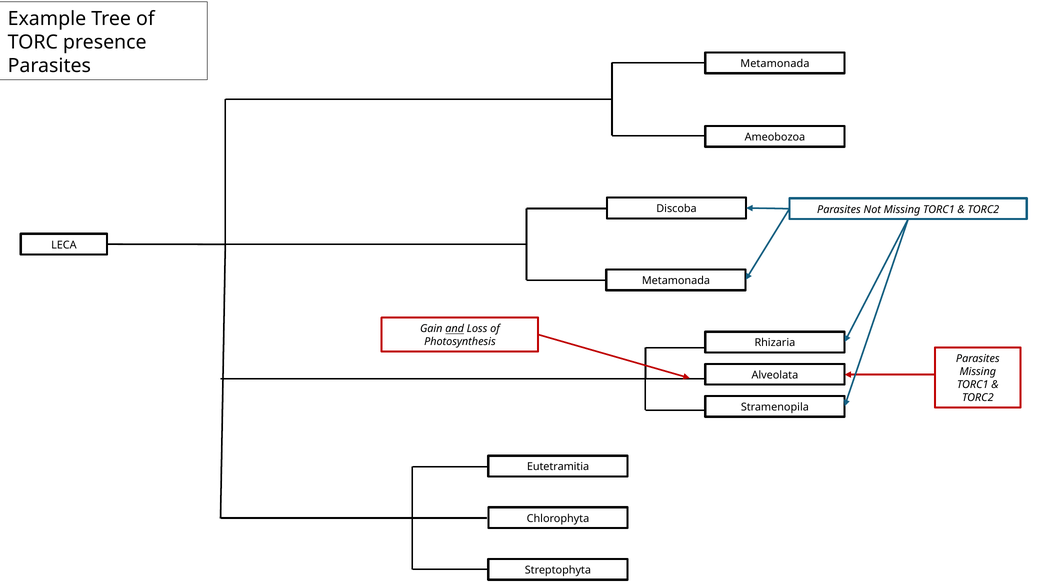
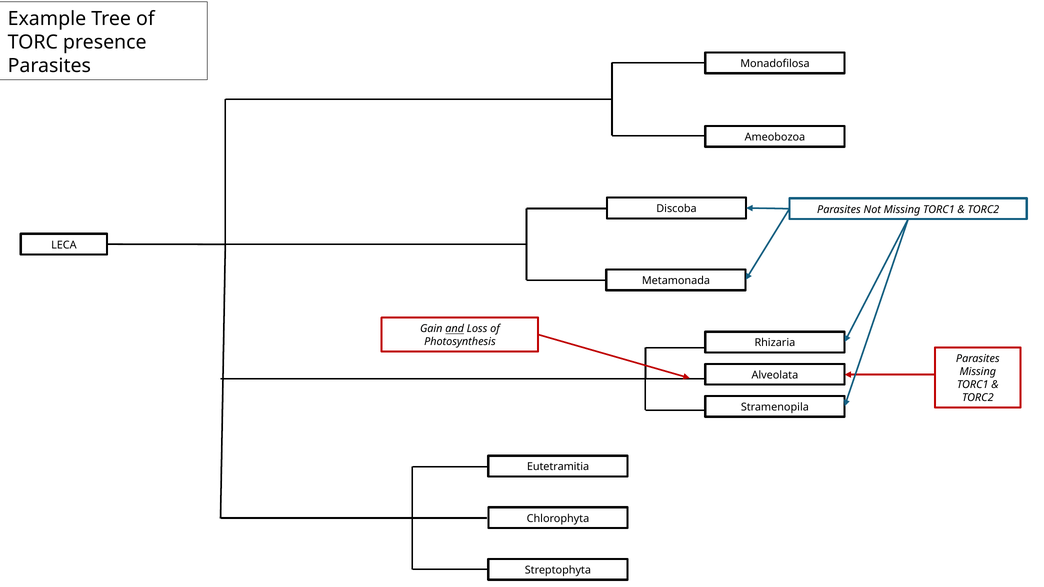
Metamonada: Metamonada -> Monadofilosa (775, 64)
